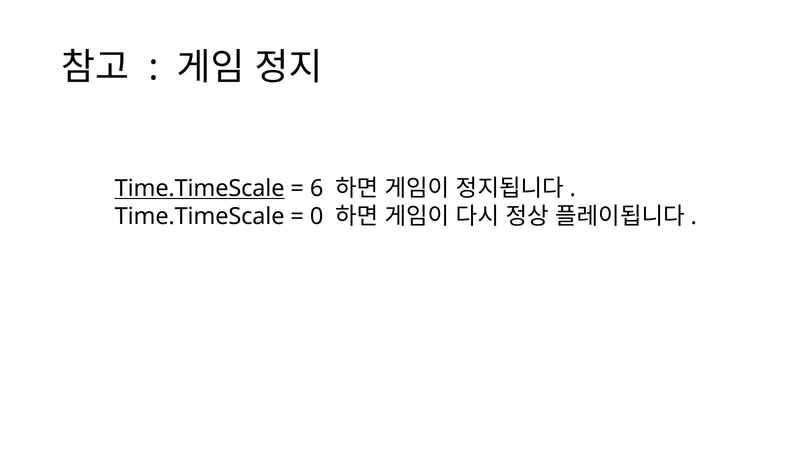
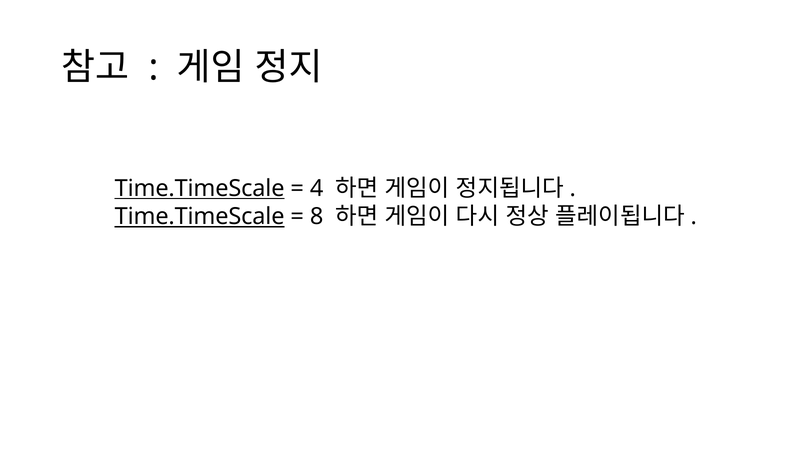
6: 6 -> 4 (317, 188)
Time.TimeScale underline: none -> present (200, 216)
0: 0 -> 8 (317, 216)
